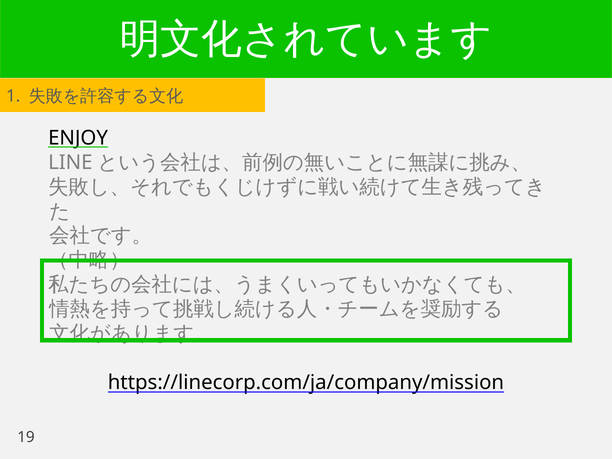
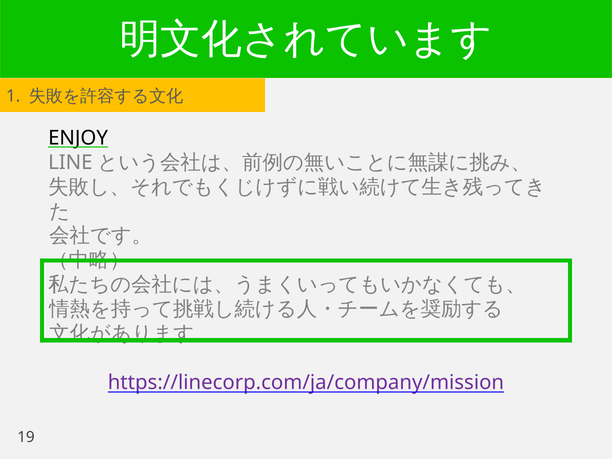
https://linecorp.com/ja/company/mission colour: black -> purple (306, 383)
